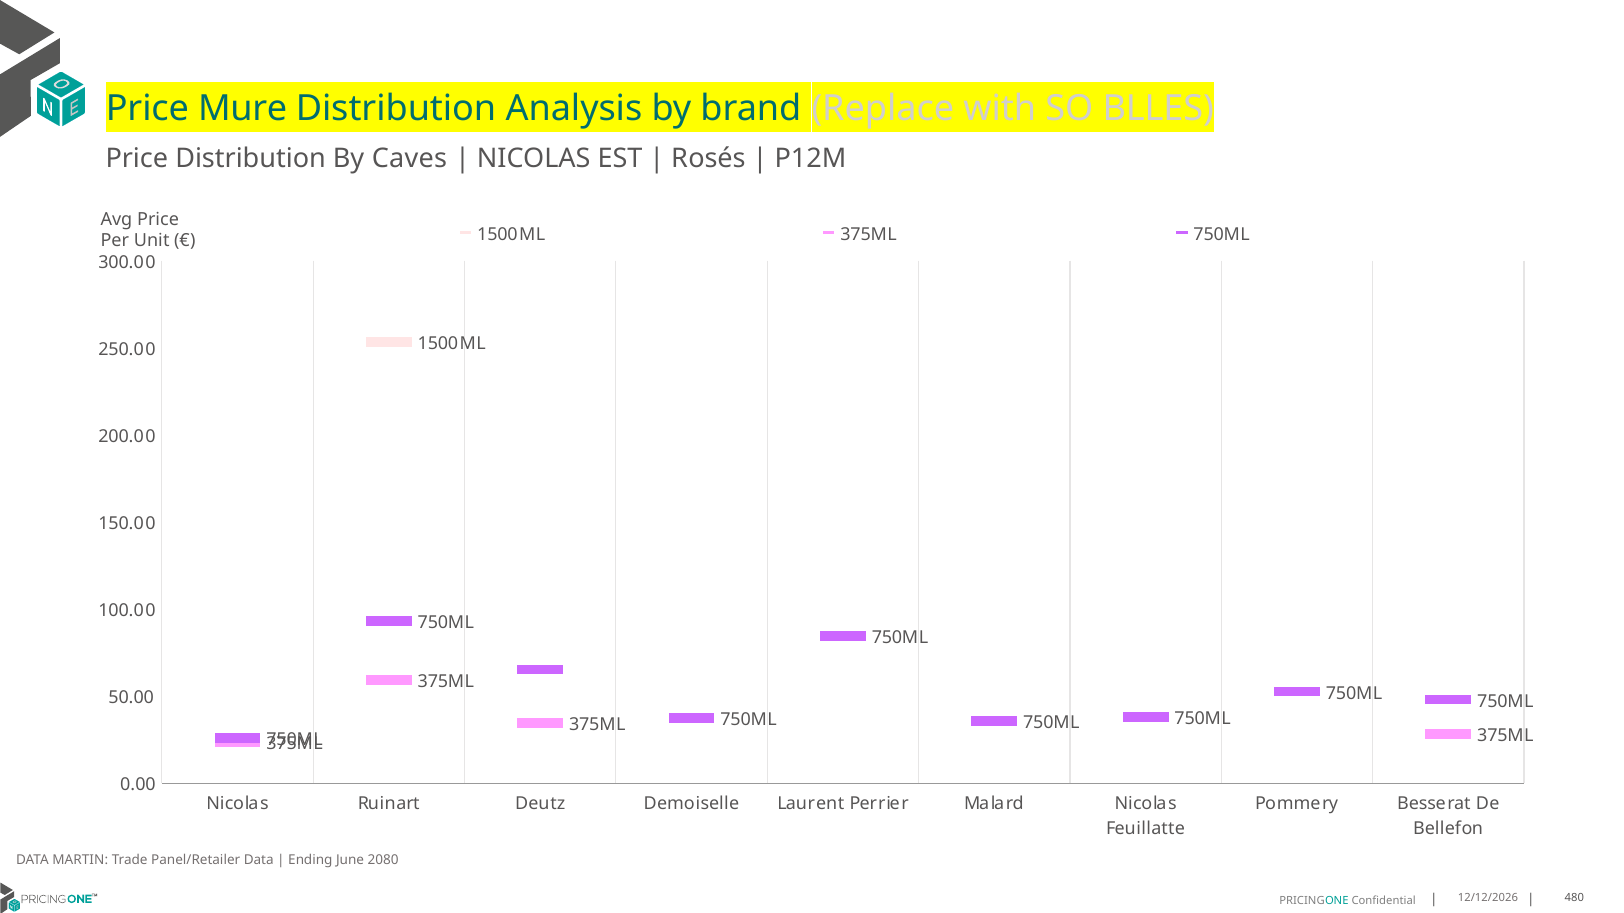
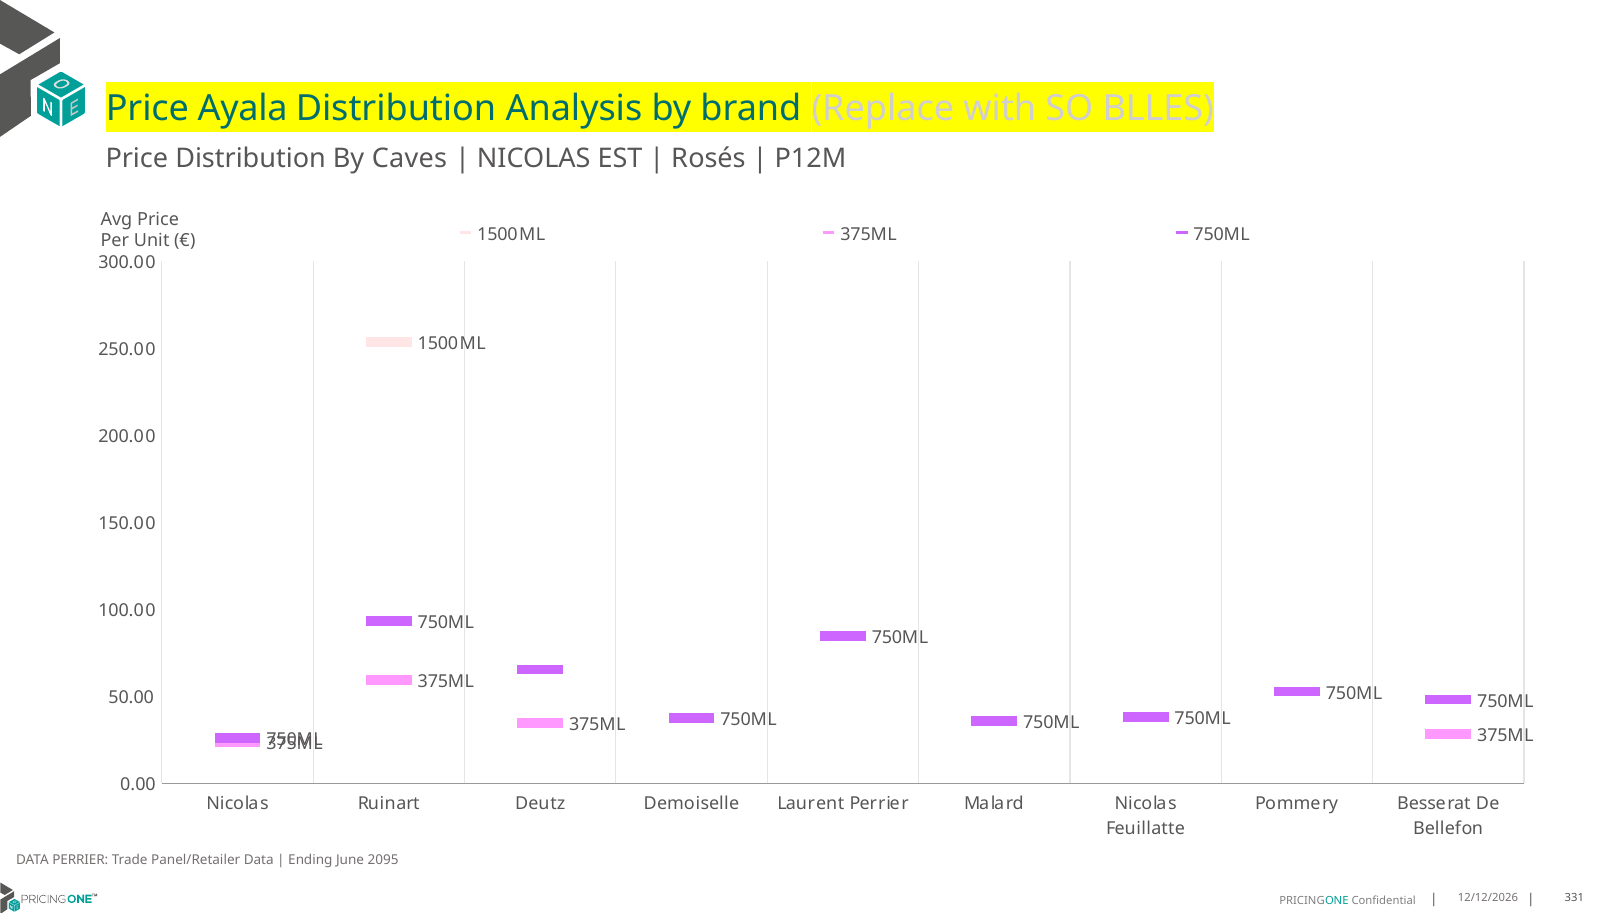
Mure: Mure -> Ayala (243, 109)
DATA MARTIN: MARTIN -> PERRIER (80, 860)
2080: 2080 -> 2095 (383, 860)
480: 480 -> 331 (1574, 898)
